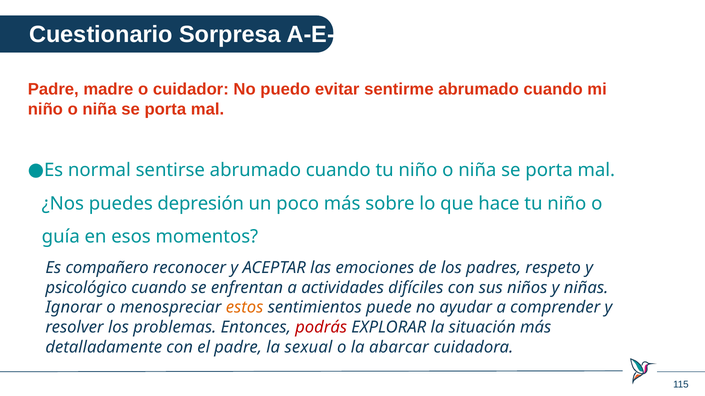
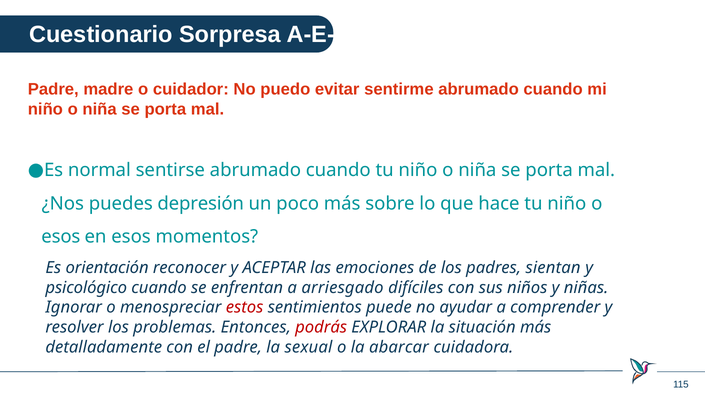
guía: guía -> esos (61, 237)
compañero: compañero -> orientación (107, 268)
respeto: respeto -> sientan (553, 268)
actividades: actividades -> arriesgado (343, 288)
estos colour: orange -> red (245, 308)
